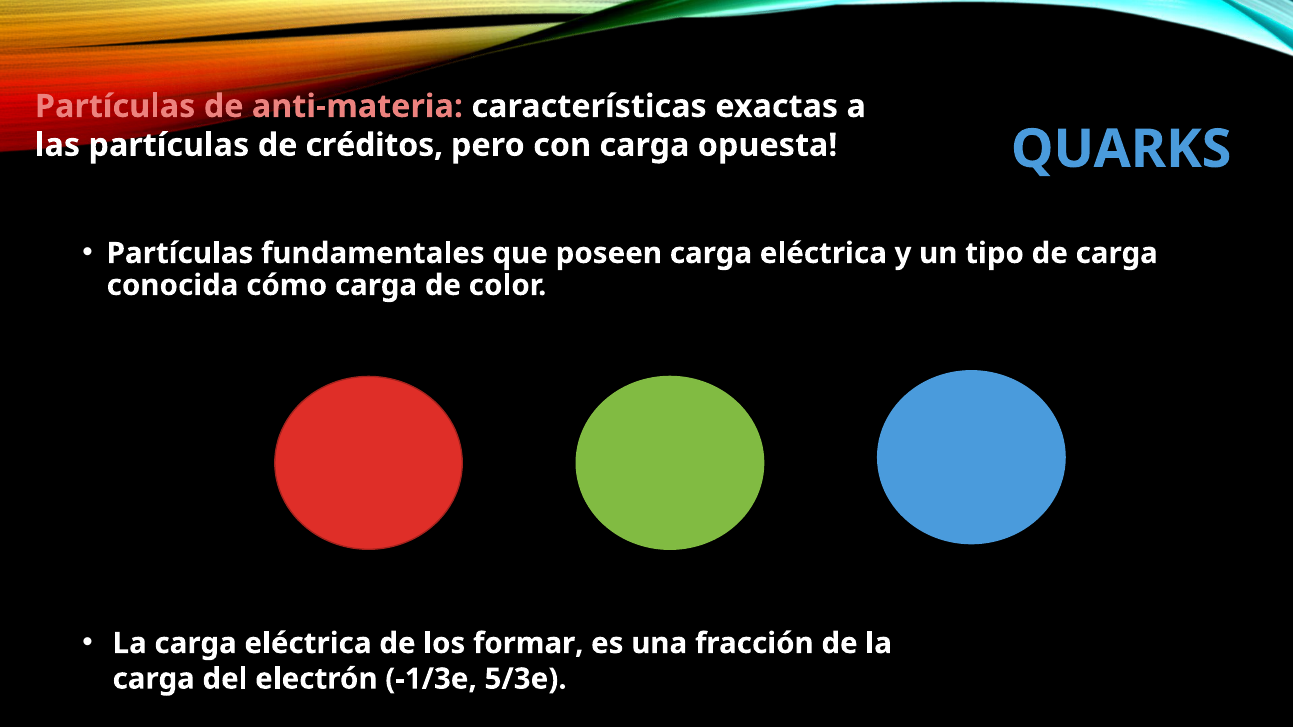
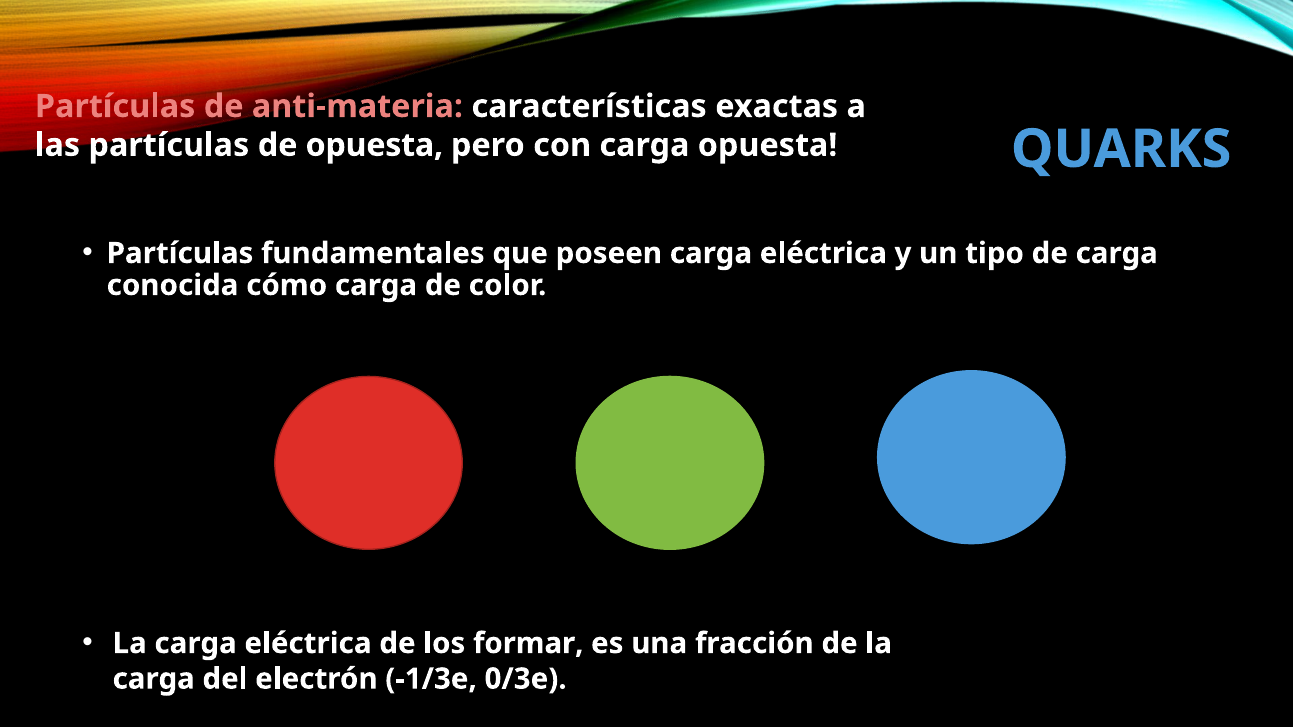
de créditos: créditos -> opuesta (374, 145)
5/3e: 5/3e -> 0/3e (526, 679)
